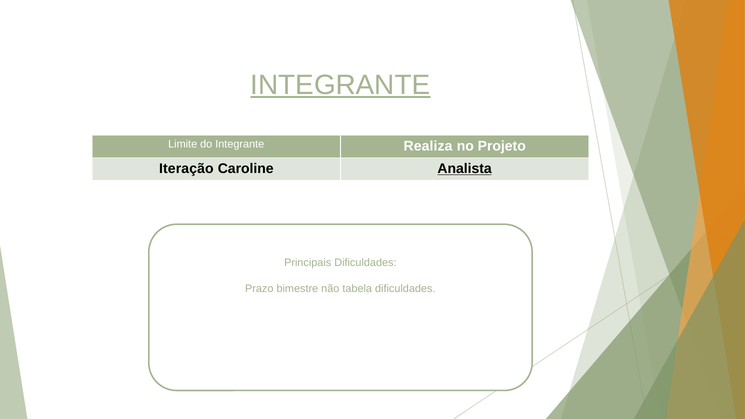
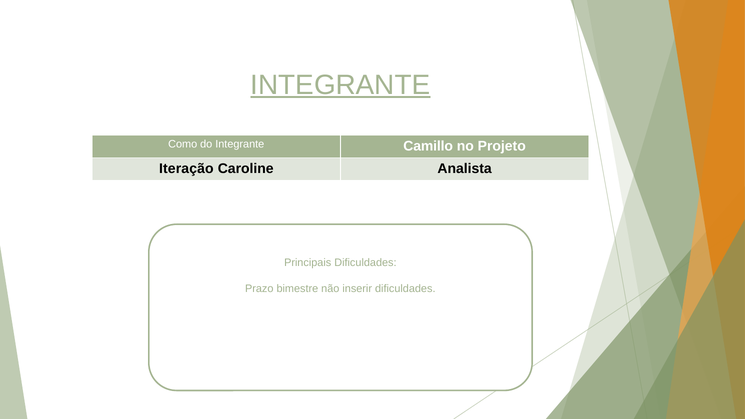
Limite: Limite -> Como (183, 144)
Realiza: Realiza -> Camillo (428, 146)
Analista underline: present -> none (465, 169)
tabela: tabela -> inserir (357, 289)
